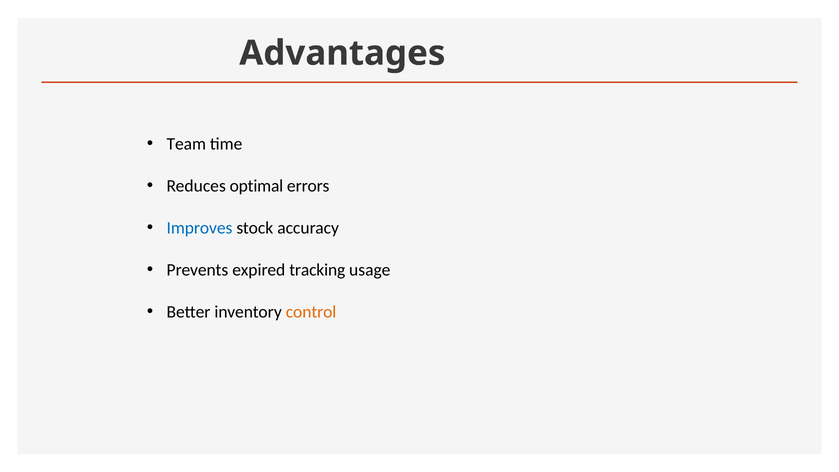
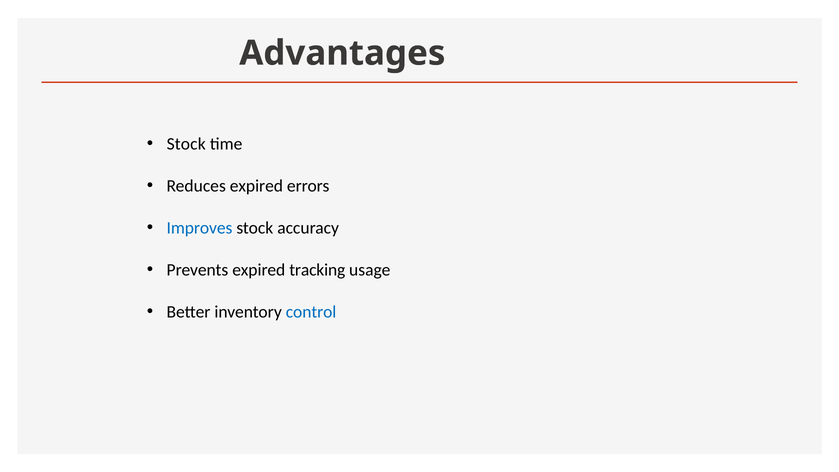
Team: Team -> Stock (186, 144)
Reduces optimal: optimal -> expired (256, 186)
control colour: orange -> blue (311, 312)
